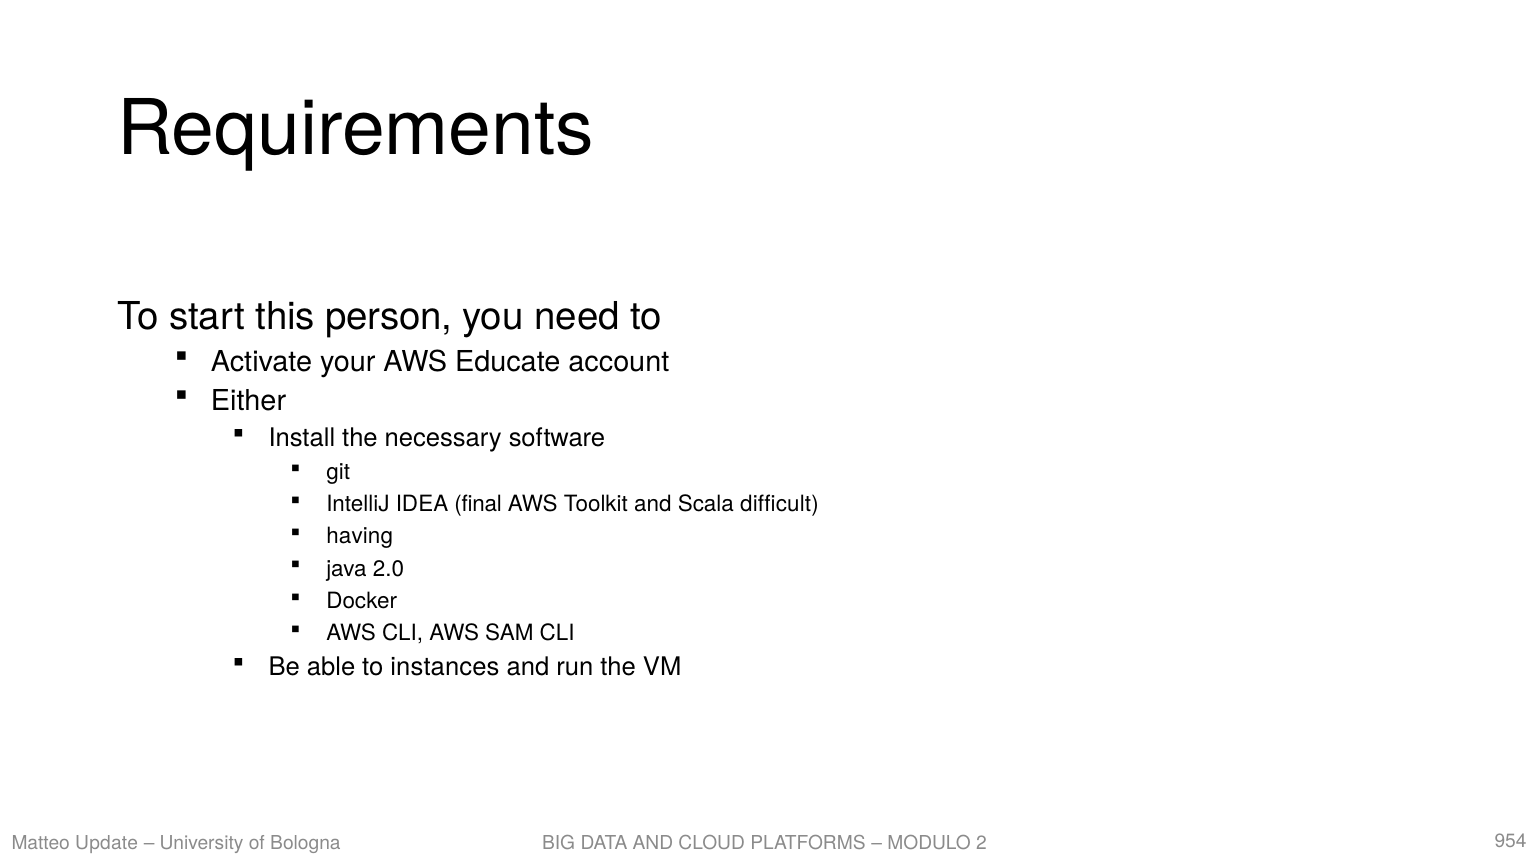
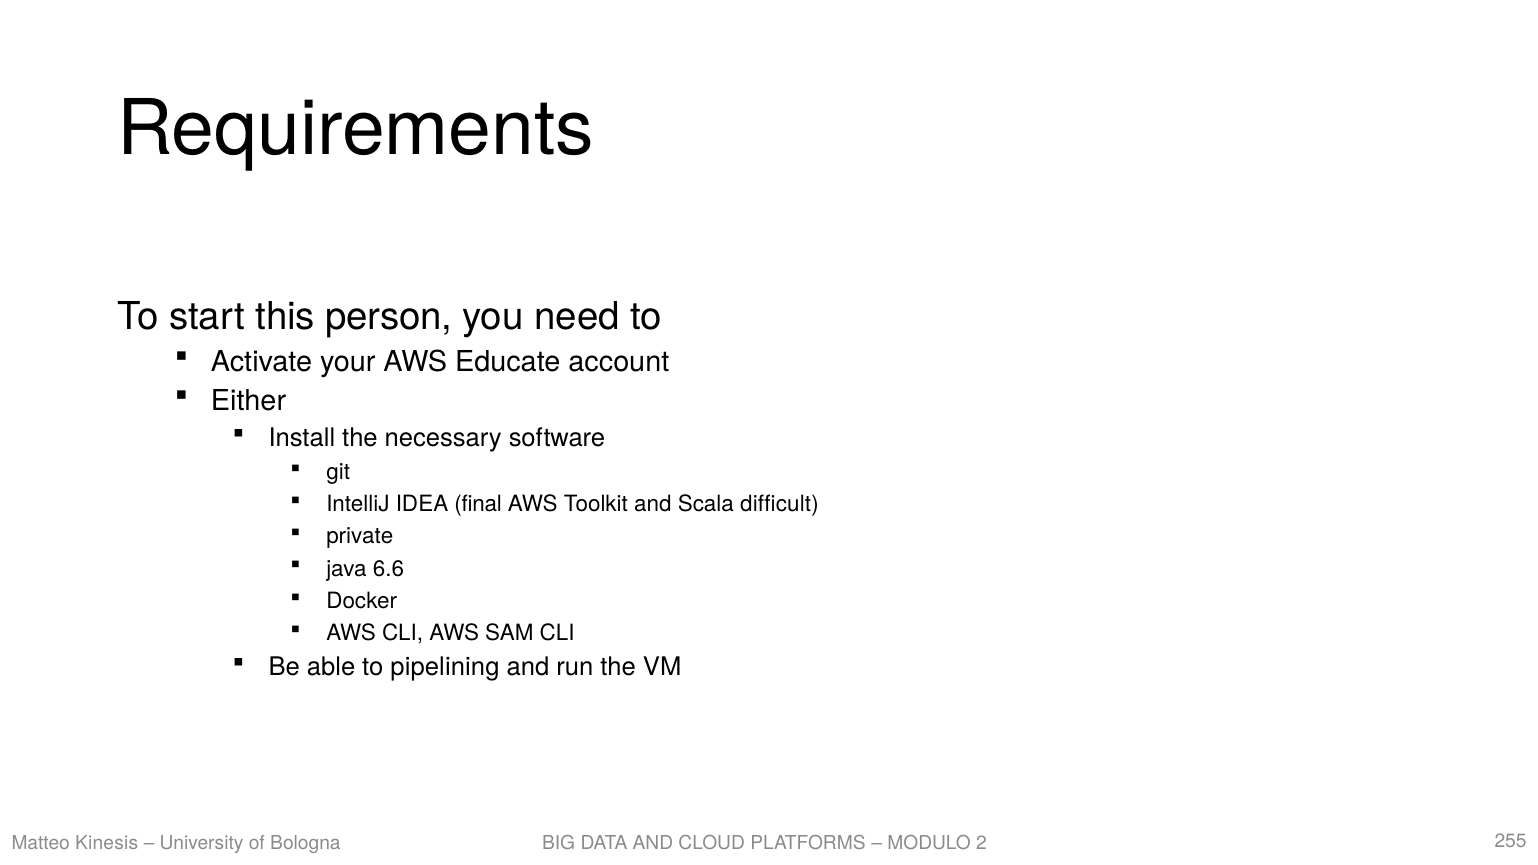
having: having -> private (360, 537)
2.0: 2.0 -> 6.6 (388, 569)
instances: instances -> pipelining (445, 667)
Update: Update -> Kinesis (107, 843)
954: 954 -> 255 (1511, 841)
